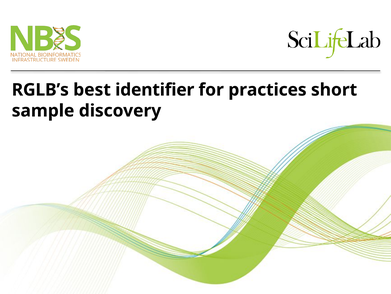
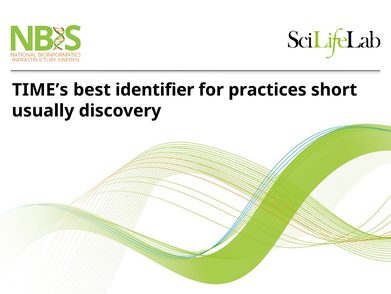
RGLB’s: RGLB’s -> TIME’s (40, 90)
sample: sample -> usually (43, 110)
